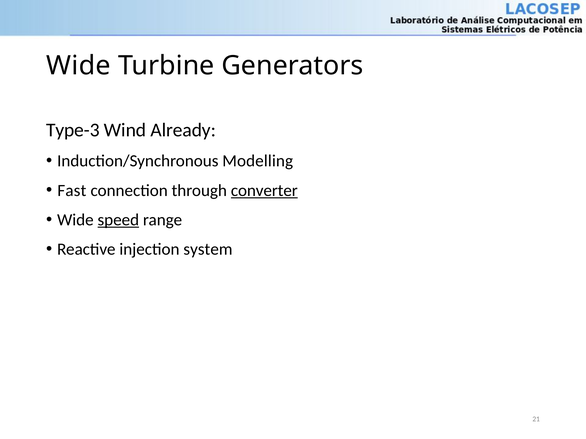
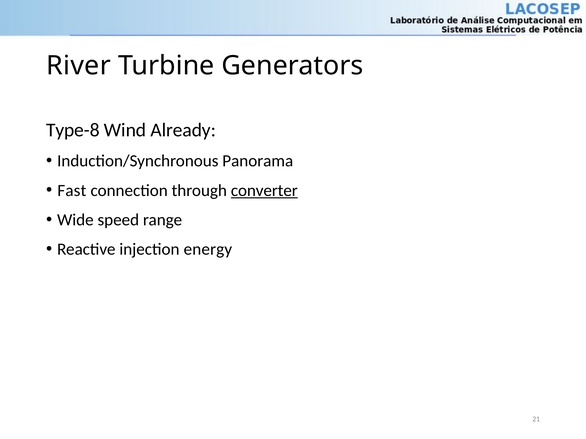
Wide: Wide -> River (78, 66)
Type-3: Type-3 -> Type-8 (73, 130)
Modelling: Modelling -> Panorama (258, 161)
speed underline: present -> none (118, 220)
system: system -> energy (208, 250)
